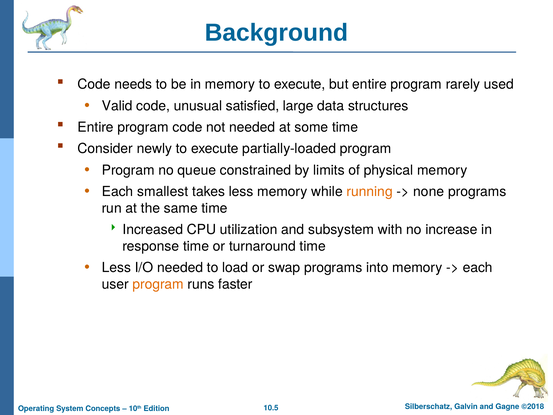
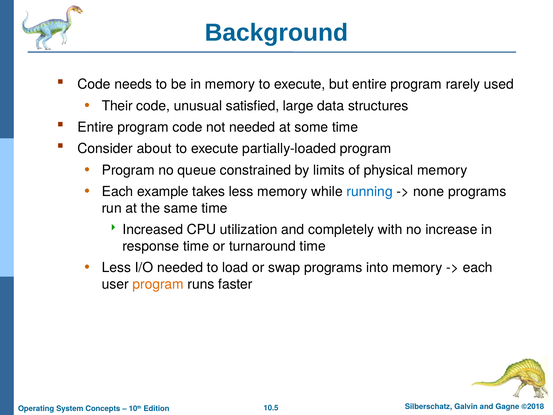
Valid: Valid -> Their (117, 106)
newly: newly -> about (154, 149)
smallest: smallest -> example (163, 191)
running colour: orange -> blue (370, 191)
subsystem: subsystem -> completely (341, 229)
